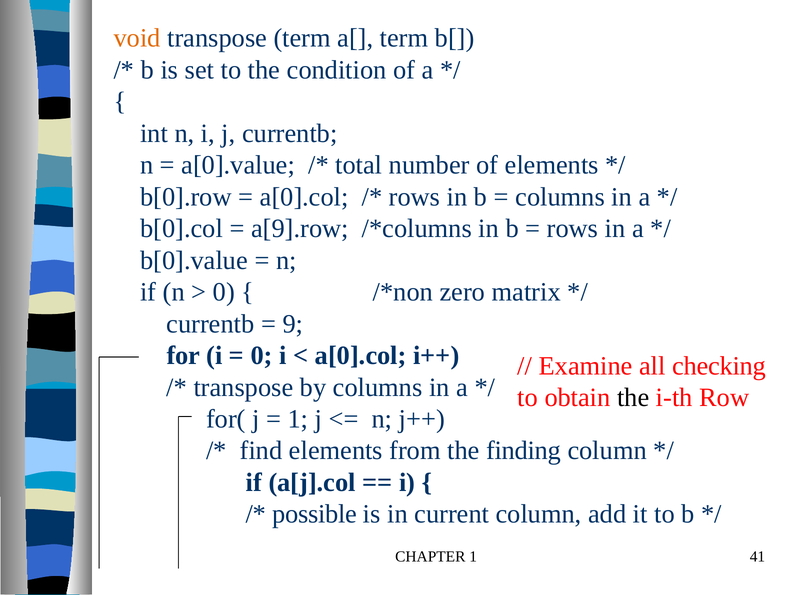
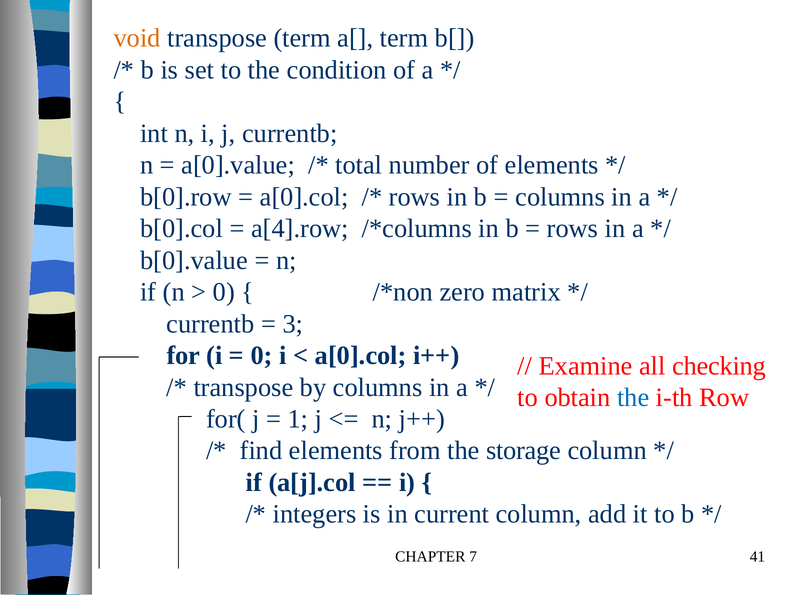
a[9].row: a[9].row -> a[4].row (300, 229)
9: 9 -> 3 (293, 324)
the colour: black -> blue (633, 398)
finding: finding -> storage (524, 451)
possible: possible -> integers (315, 514)
CHAPTER 1: 1 -> 7 (473, 556)
